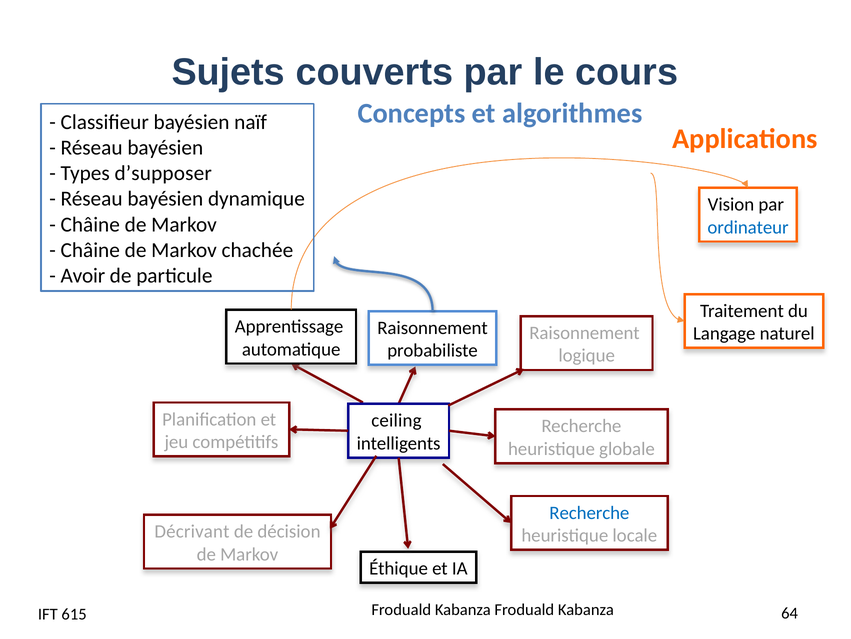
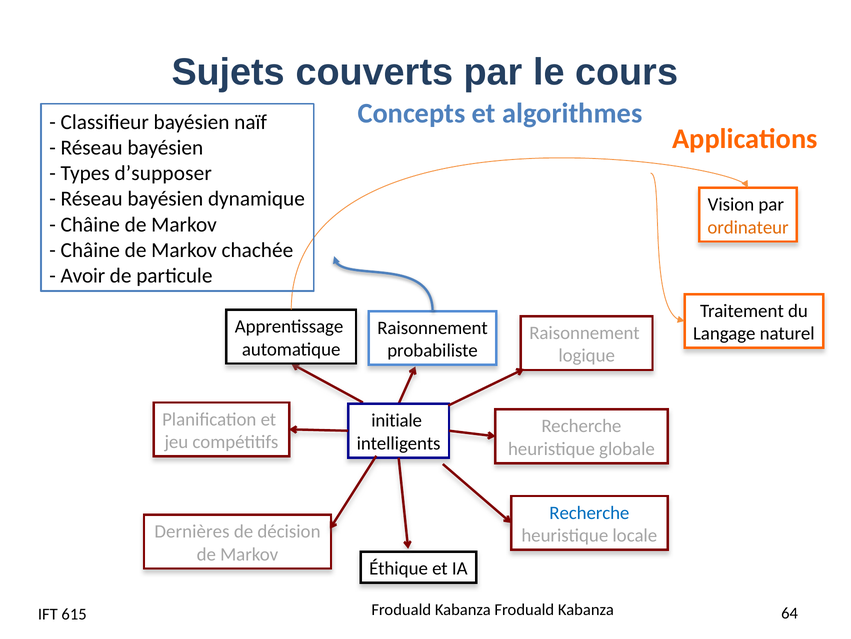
ordinateur colour: blue -> orange (748, 227)
ceiling: ceiling -> initiale (397, 420)
Décrivant: Décrivant -> Dernières (192, 531)
